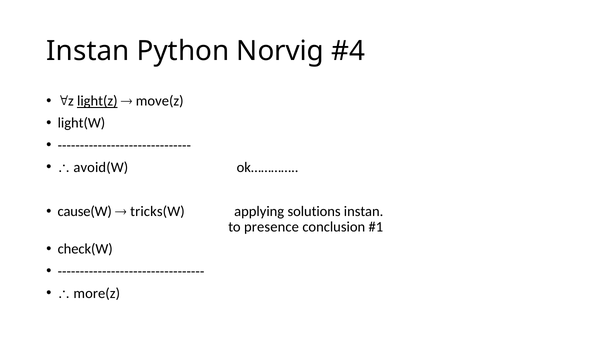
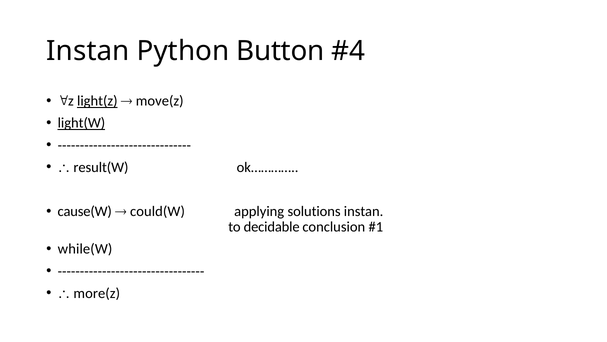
Norvig: Norvig -> Button (280, 51)
light(W underline: none -> present (81, 123)
avoid(W: avoid(W -> result(W (101, 167)
tricks(W: tricks(W -> could(W (157, 211)
presence: presence -> decidable (272, 227)
check(W: check(W -> while(W (85, 249)
